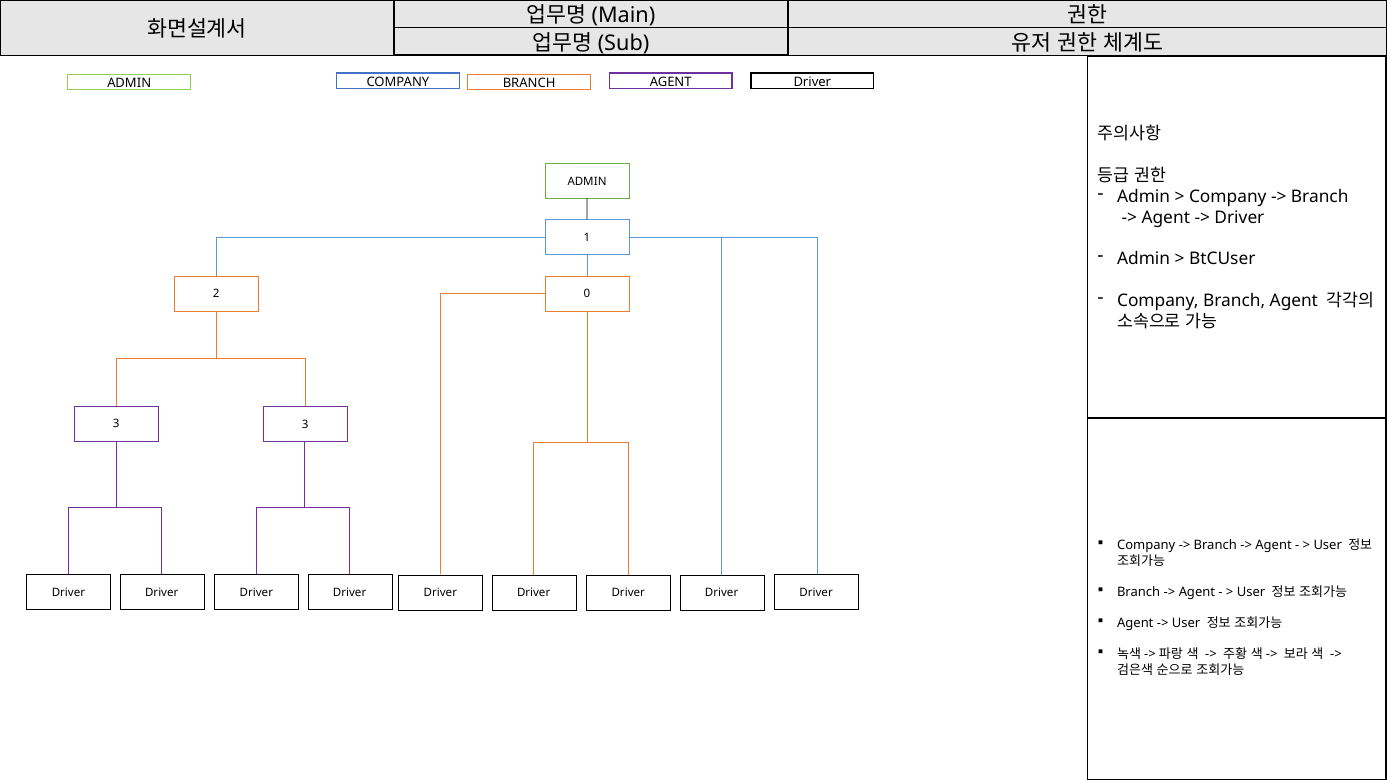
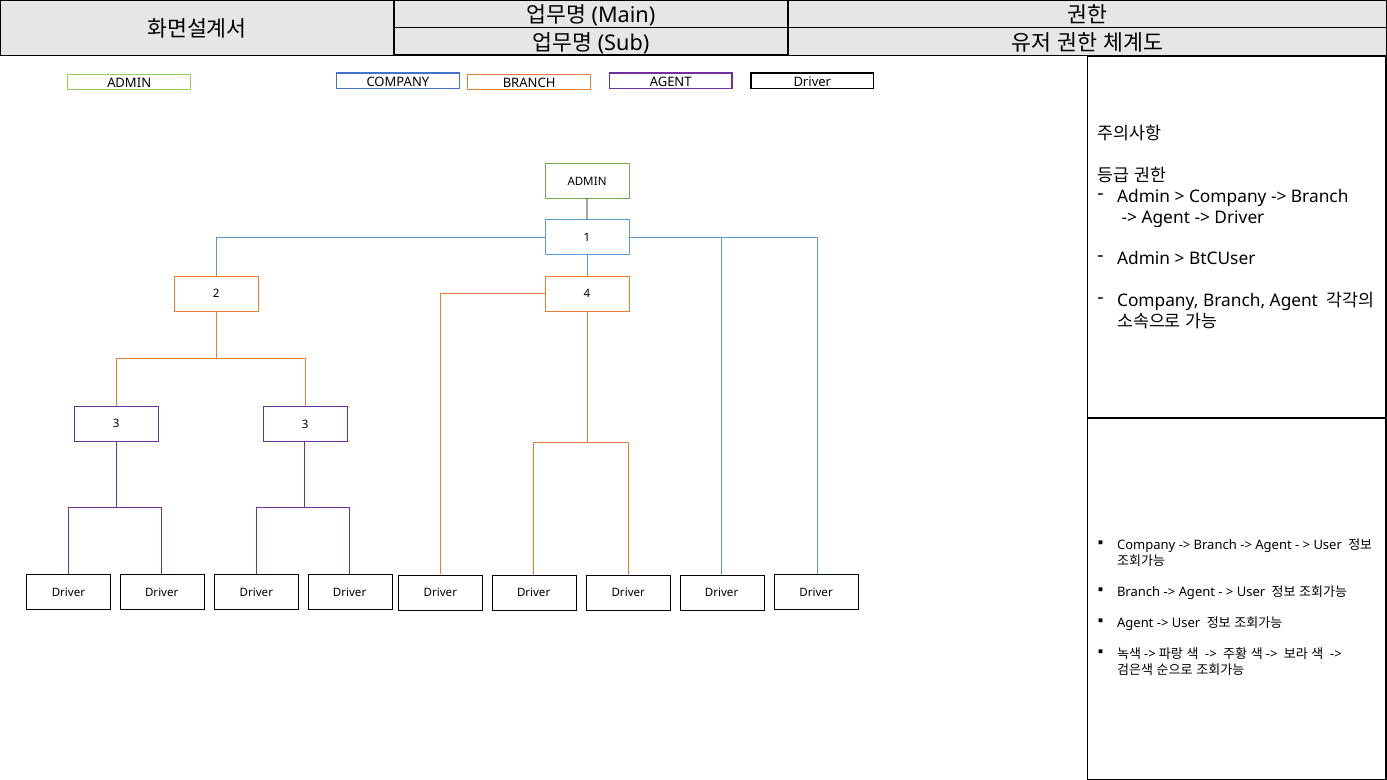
0: 0 -> 4 (587, 294)
